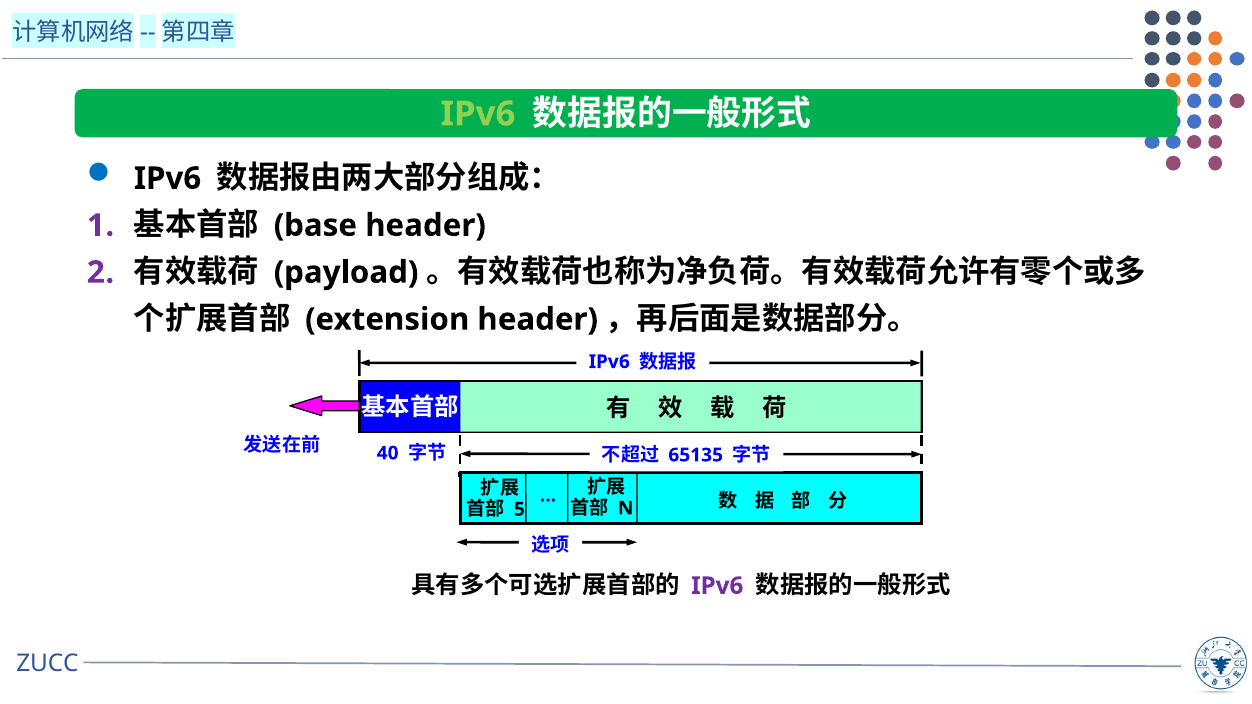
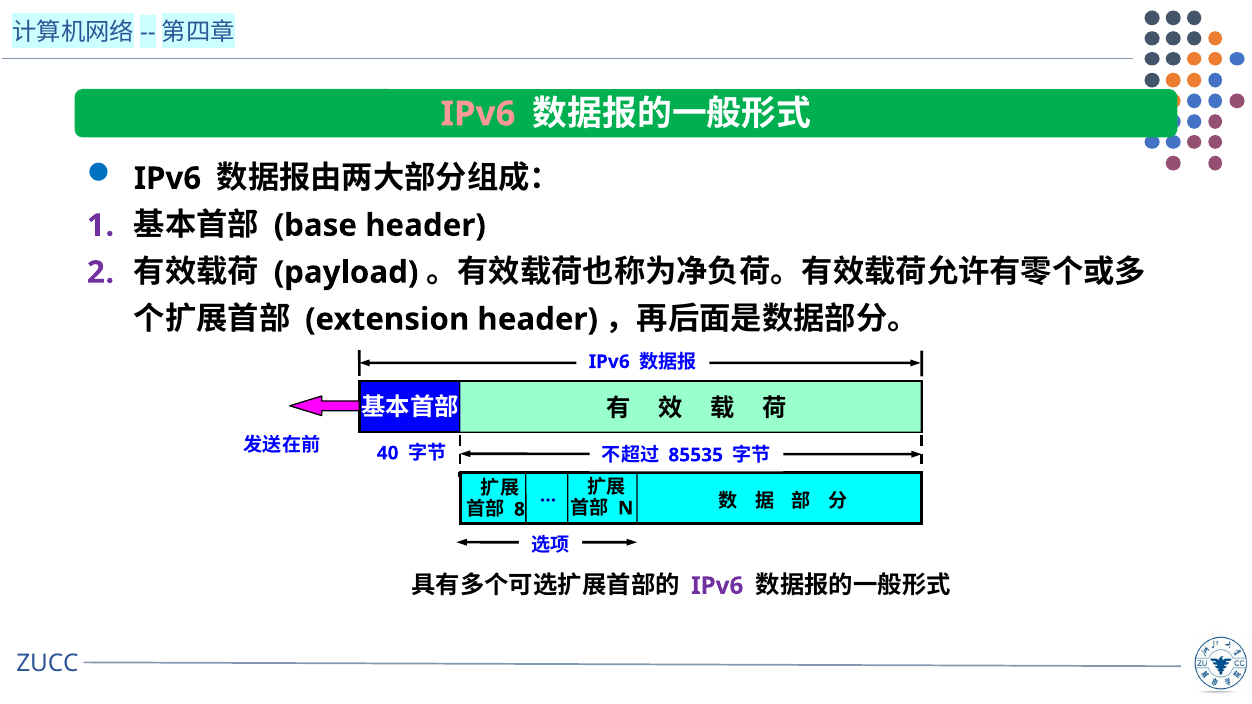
IPv6 colour: light green -> pink (478, 114)
65135: 65135 -> 85535 (696, 455)
5: 5 -> 8 (519, 510)
